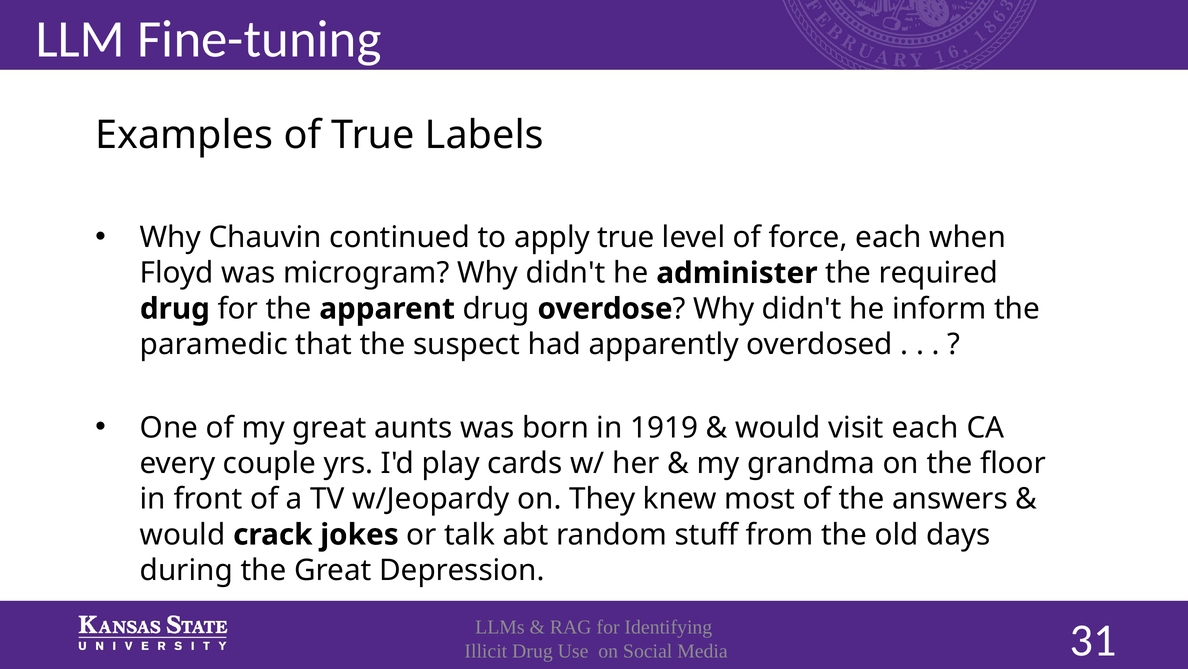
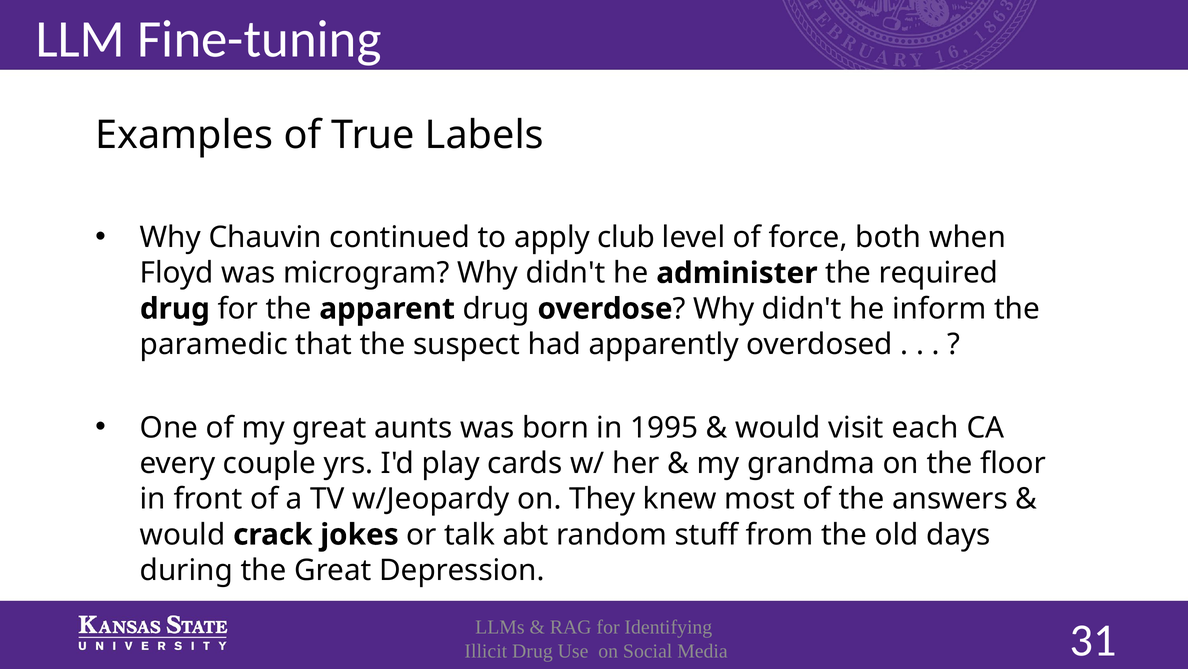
apply true: true -> club (626, 237)
force each: each -> both (888, 237)
1919: 1919 -> 1995 (664, 427)
